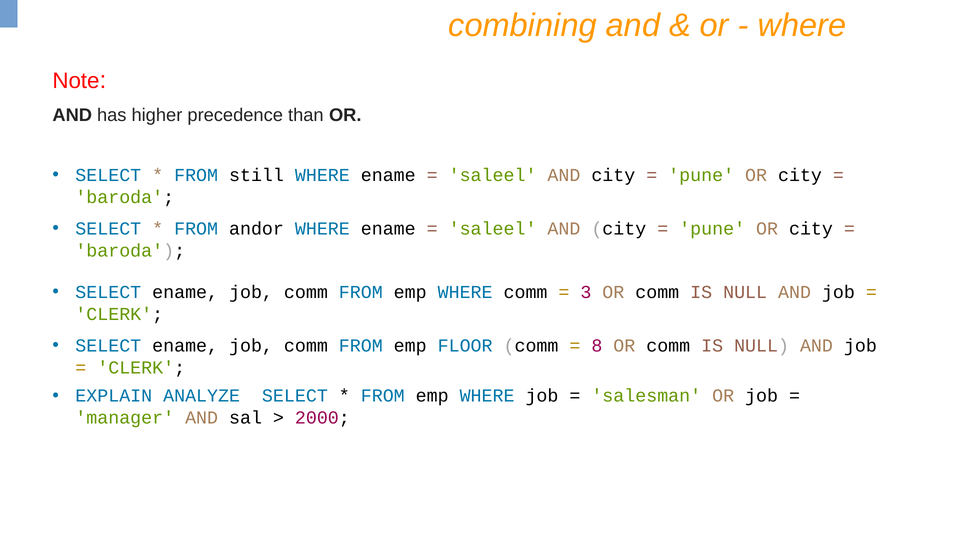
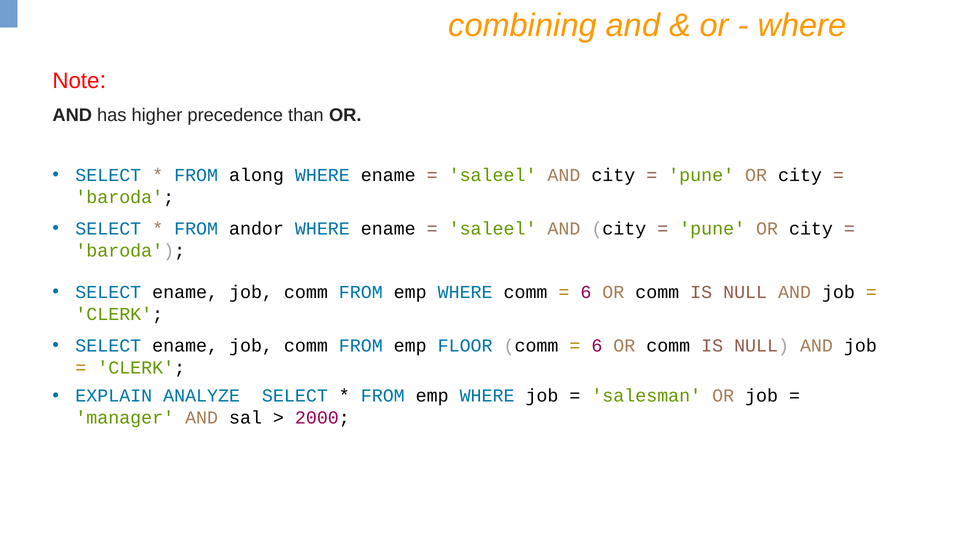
still: still -> along (257, 175)
3: 3 -> 6 (586, 292)
8: 8 -> 6 (597, 346)
